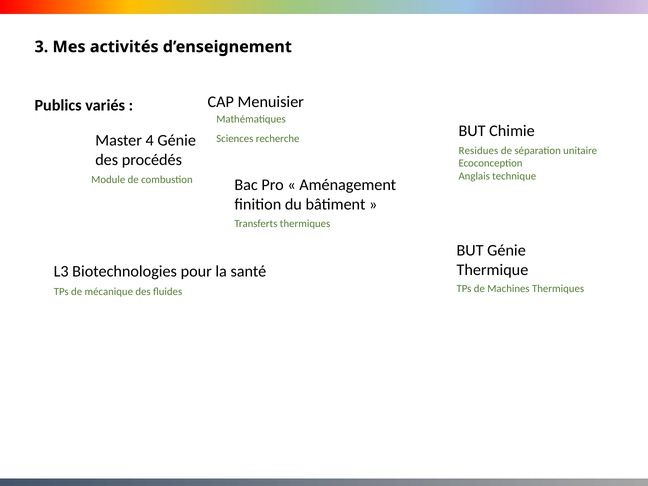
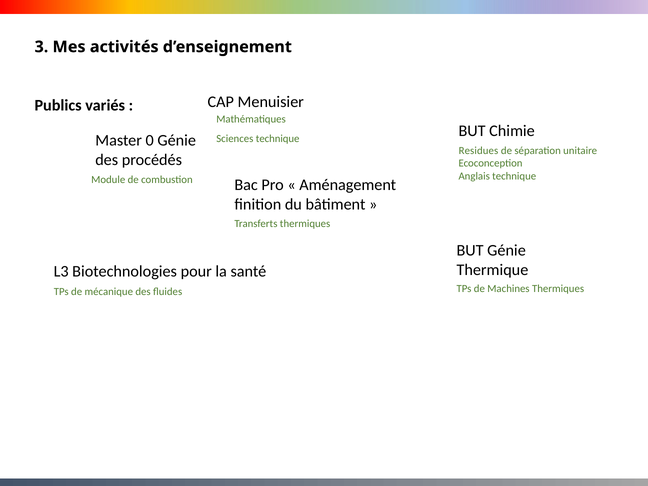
4: 4 -> 0 (150, 141)
Sciences recherche: recherche -> technique (278, 139)
